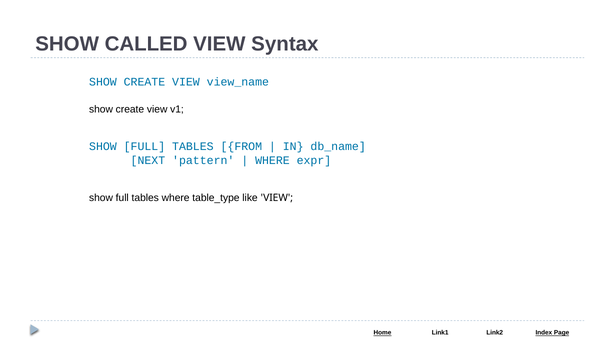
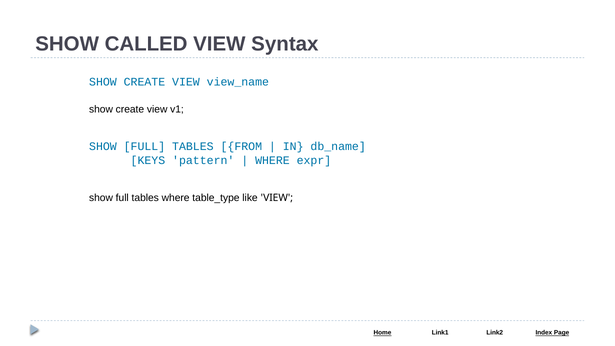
NEXT: NEXT -> KEYS (148, 160)
